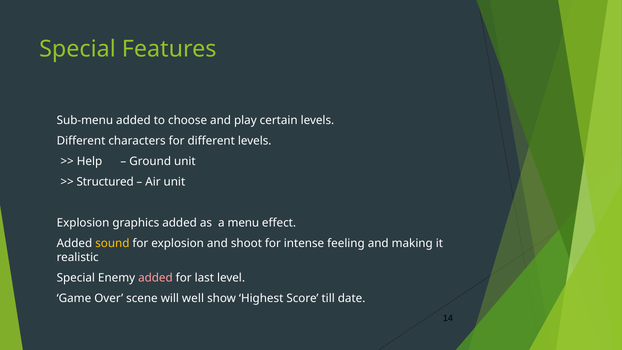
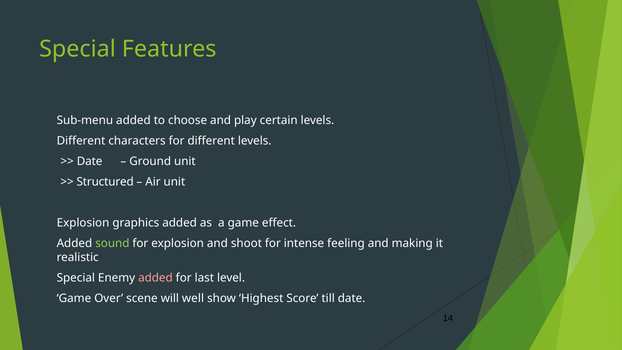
Help: Help -> Date (90, 161)
a menu: menu -> game (243, 223)
sound colour: yellow -> light green (112, 243)
